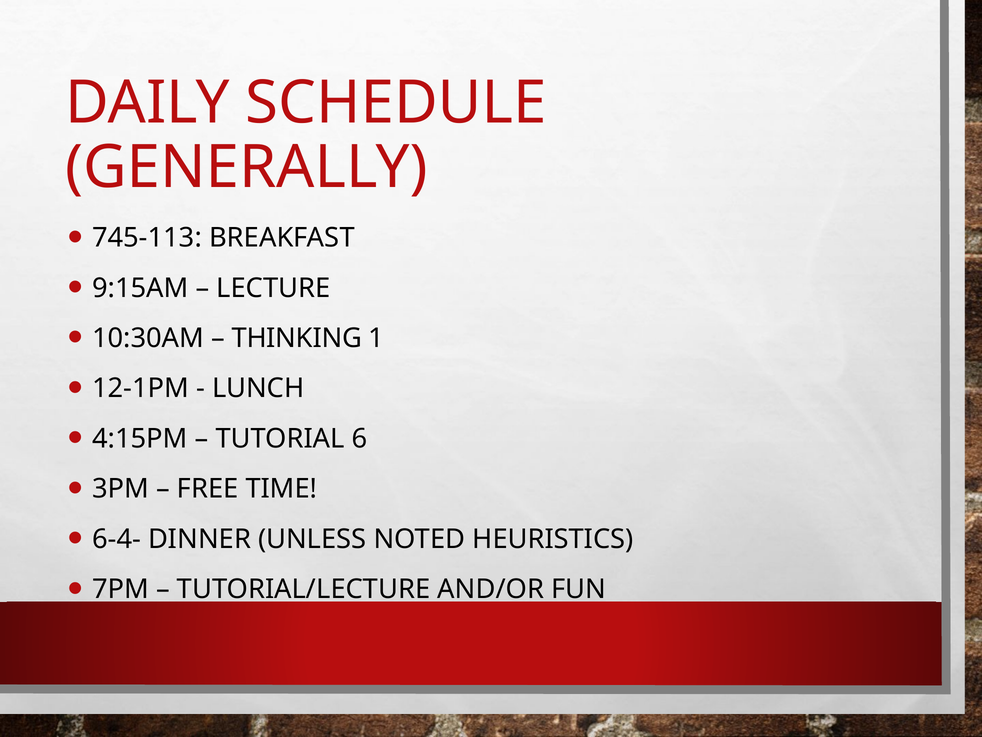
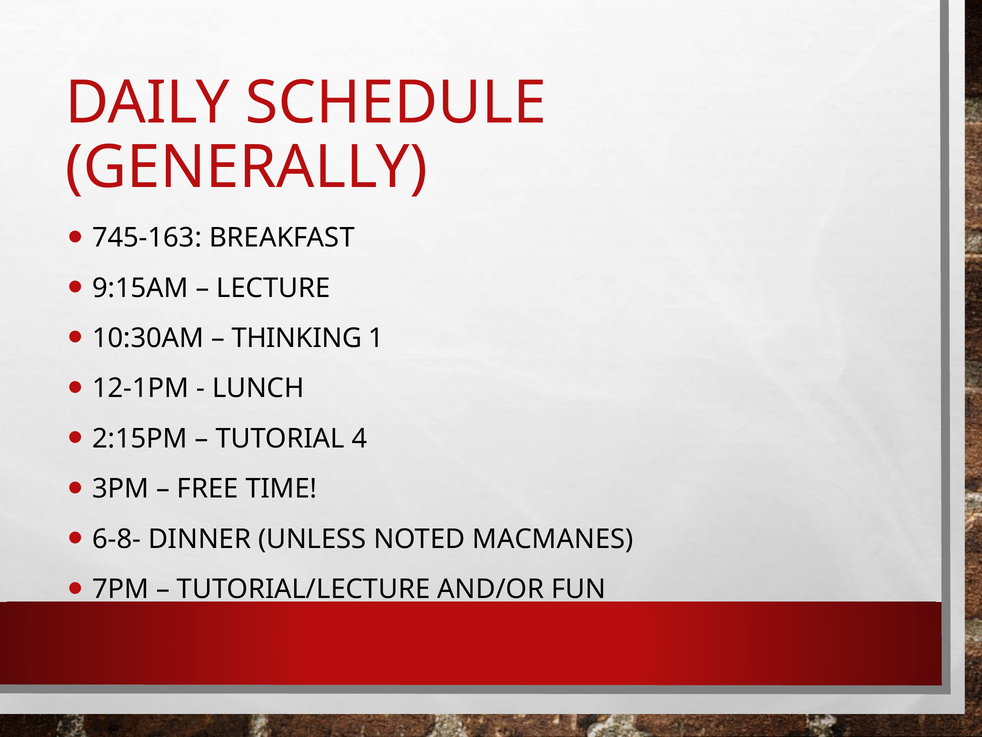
745-113: 745-113 -> 745-163 (147, 238)
4:15PM: 4:15PM -> 2:15PM (140, 438)
6: 6 -> 4 (360, 438)
6-4-: 6-4- -> 6-8- (117, 539)
HEURISTICS: HEURISTICS -> MACMANES (553, 539)
